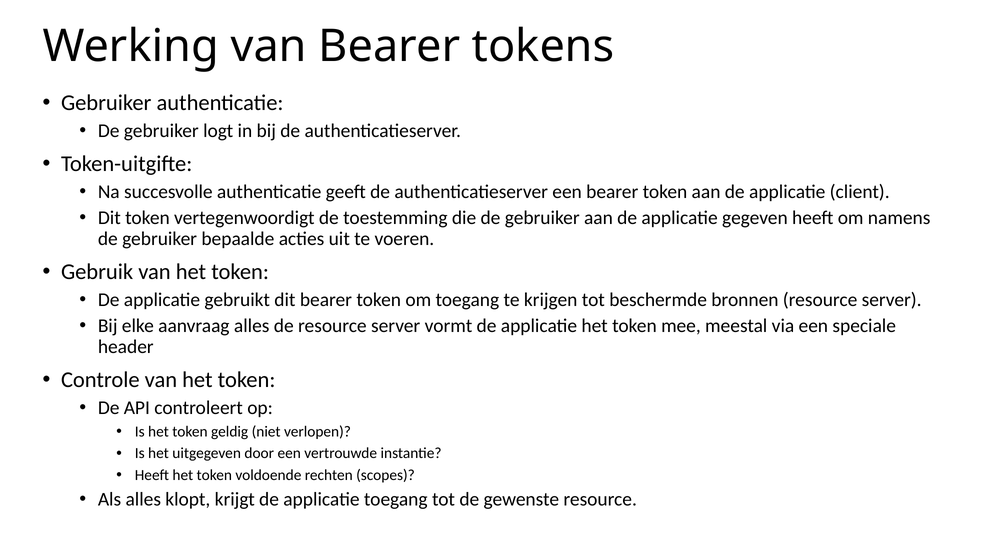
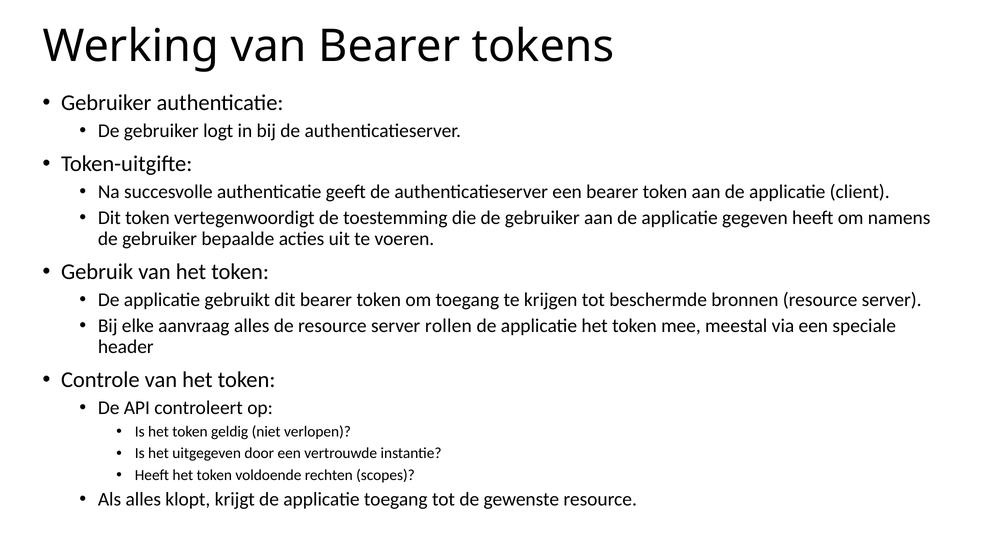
vormt: vormt -> rollen (448, 326)
